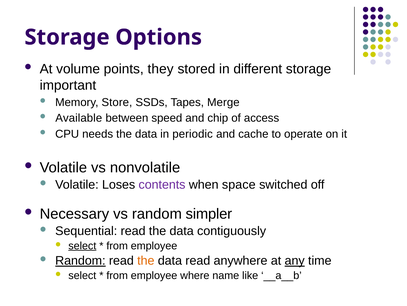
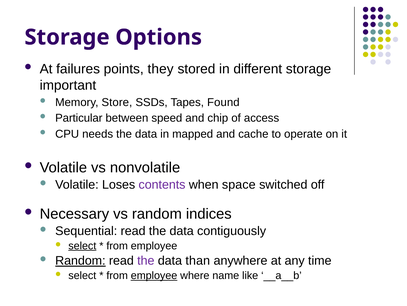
volume: volume -> failures (78, 69)
Merge: Merge -> Found (223, 102)
Available: Available -> Particular (79, 118)
periodic: periodic -> mapped (193, 134)
simpler: simpler -> indices (209, 213)
the colour: orange -> purple (146, 260)
data read: read -> than (198, 260)
any underline: present -> none (295, 260)
employee underline: none -> present (154, 275)
